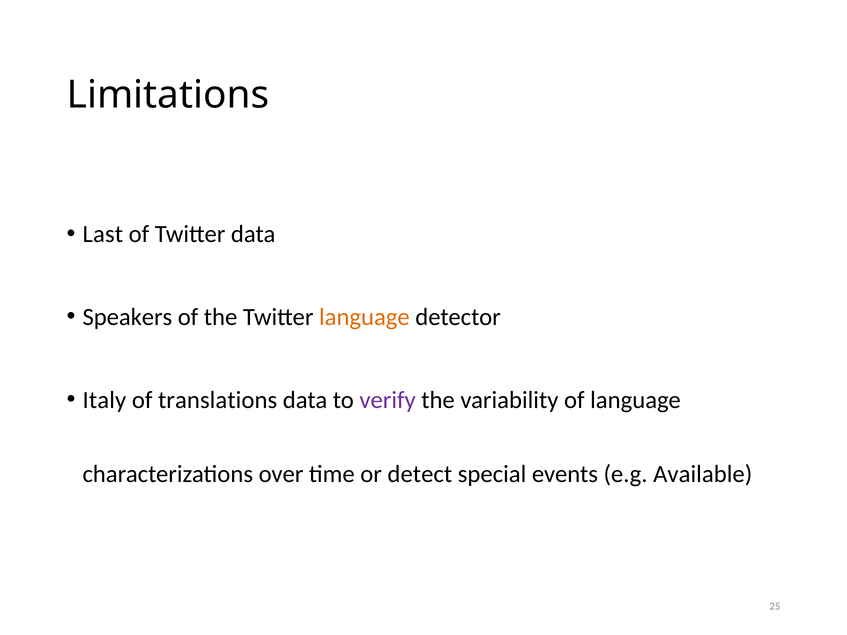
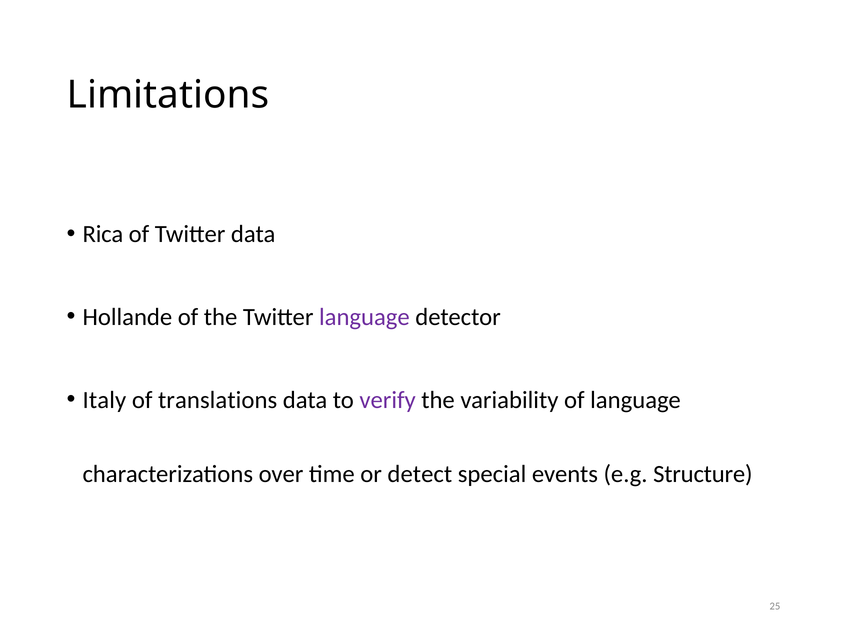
Last: Last -> Rica (103, 234)
Speakers: Speakers -> Hollande (127, 317)
language colour: orange -> purple (364, 317)
Available: Available -> Structure (703, 474)
